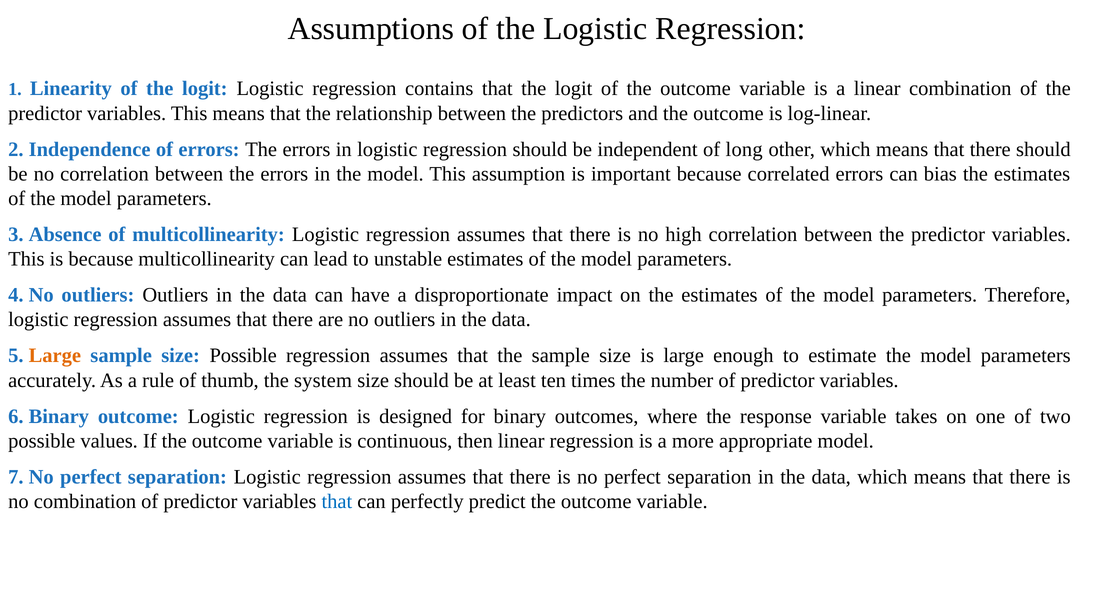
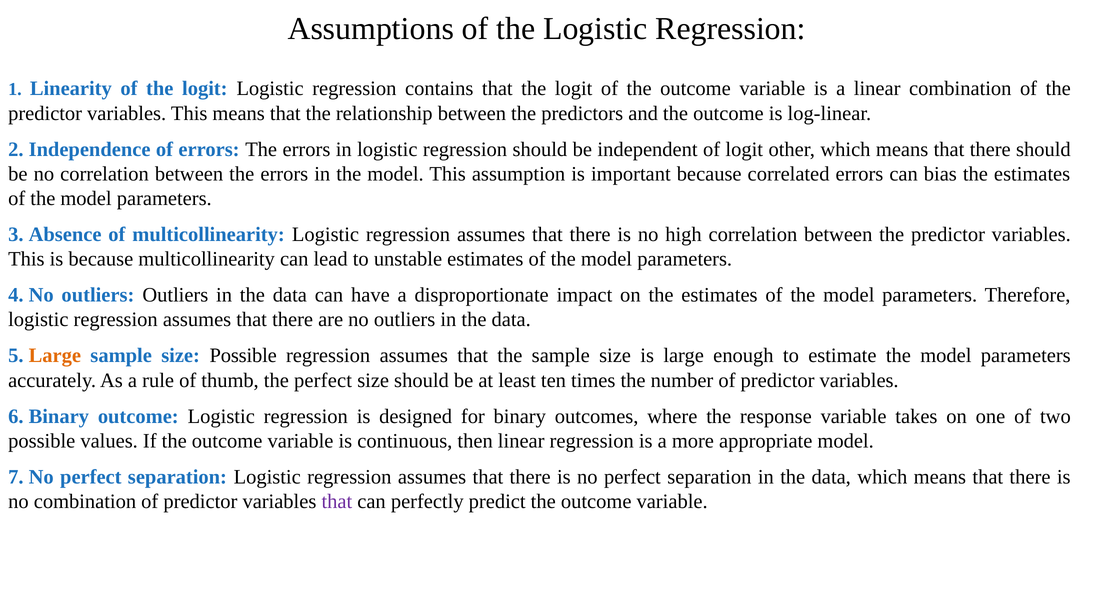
of long: long -> logit (744, 149)
the system: system -> perfect (323, 381)
that colour: blue -> purple (337, 502)
